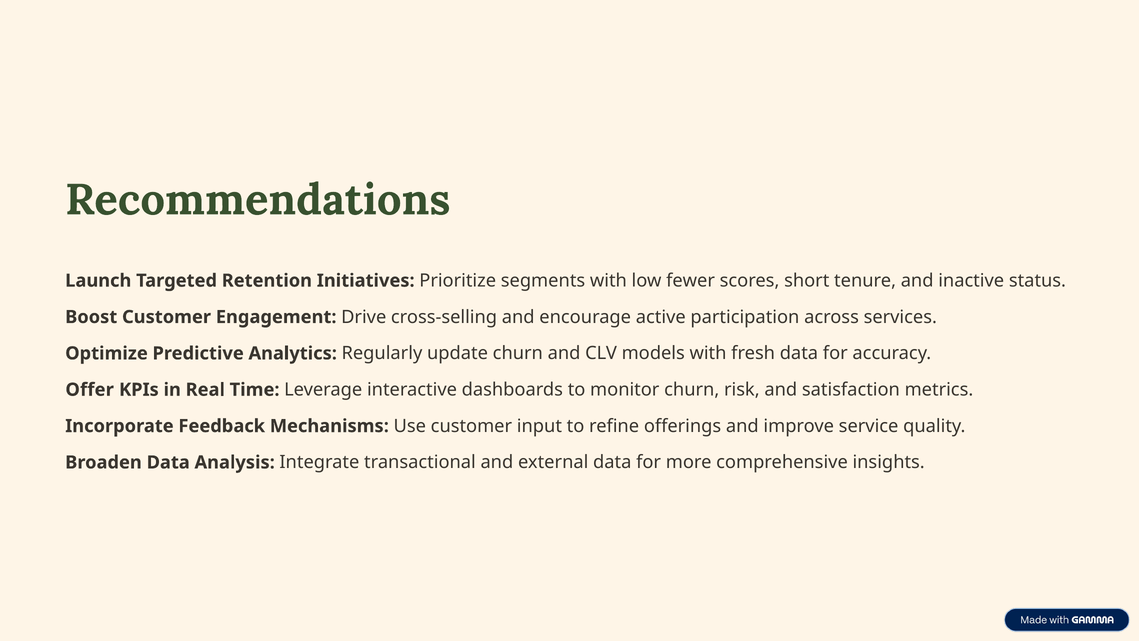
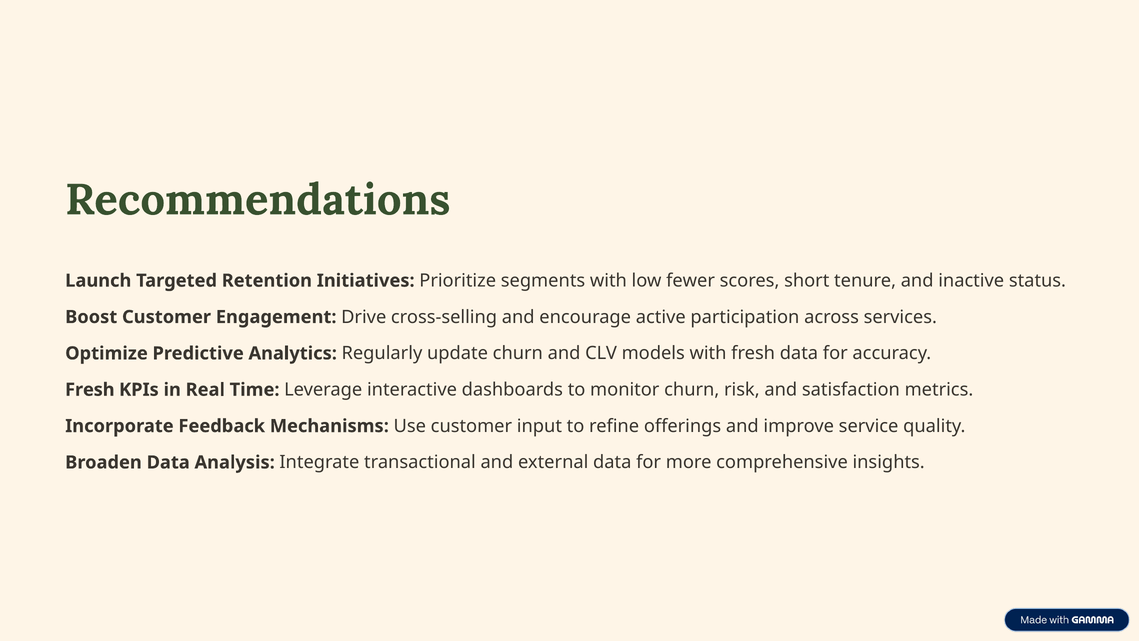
Offer: Offer -> Fresh (90, 390)
